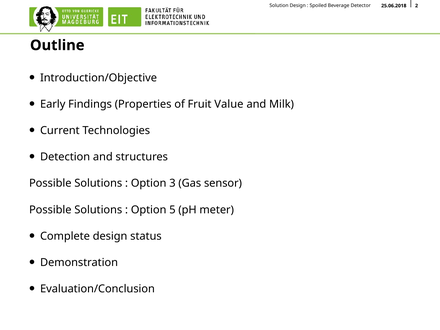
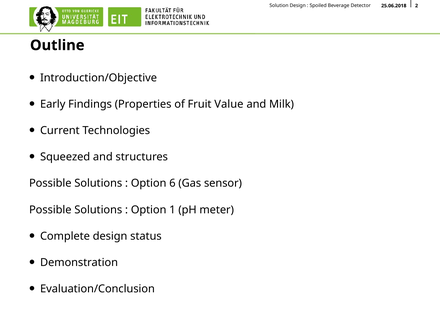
Detection: Detection -> Squeezed (65, 157)
3: 3 -> 6 (172, 183)
5: 5 -> 1 (172, 210)
